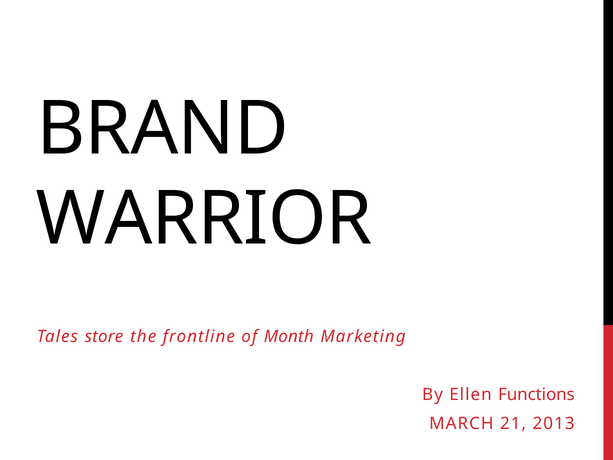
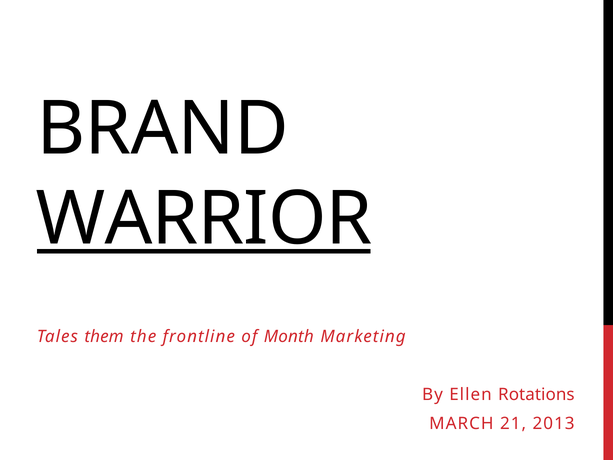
WARRIOR underline: none -> present (204, 219)
store: store -> them (104, 336)
Functions: Functions -> Rotations (536, 394)
